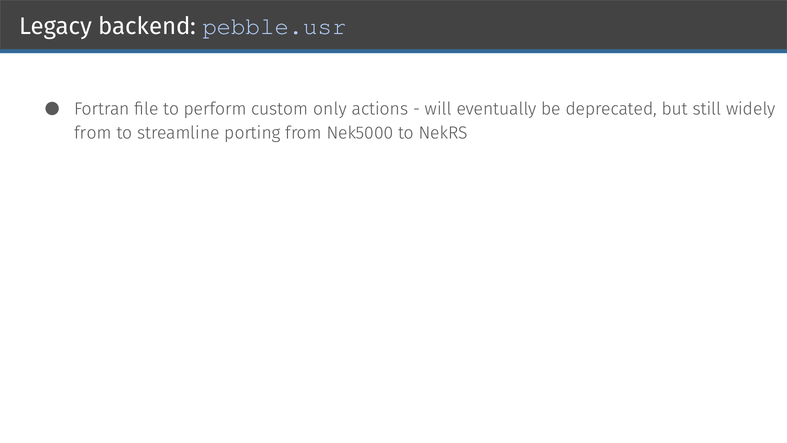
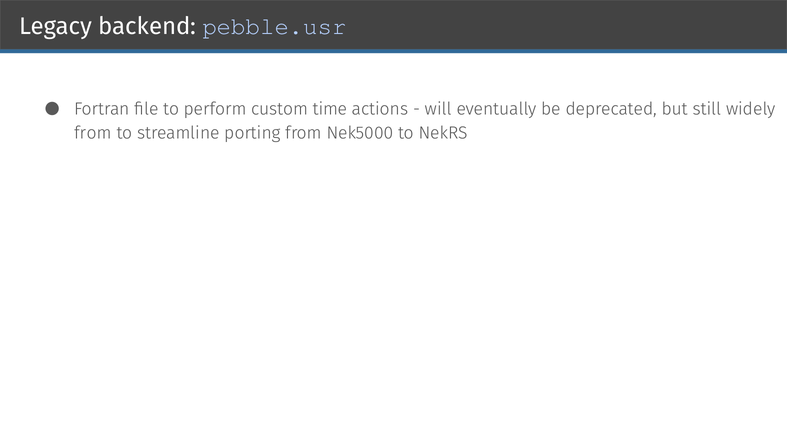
only: only -> time (330, 109)
